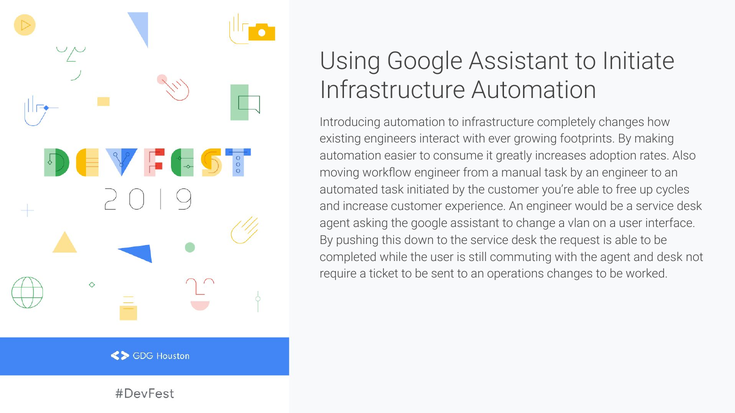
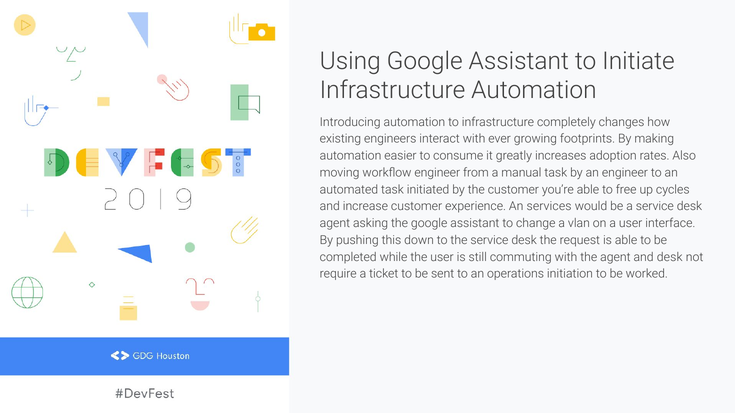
experience An engineer: engineer -> services (549, 207)
operations changes: changes -> initiation (570, 274)
